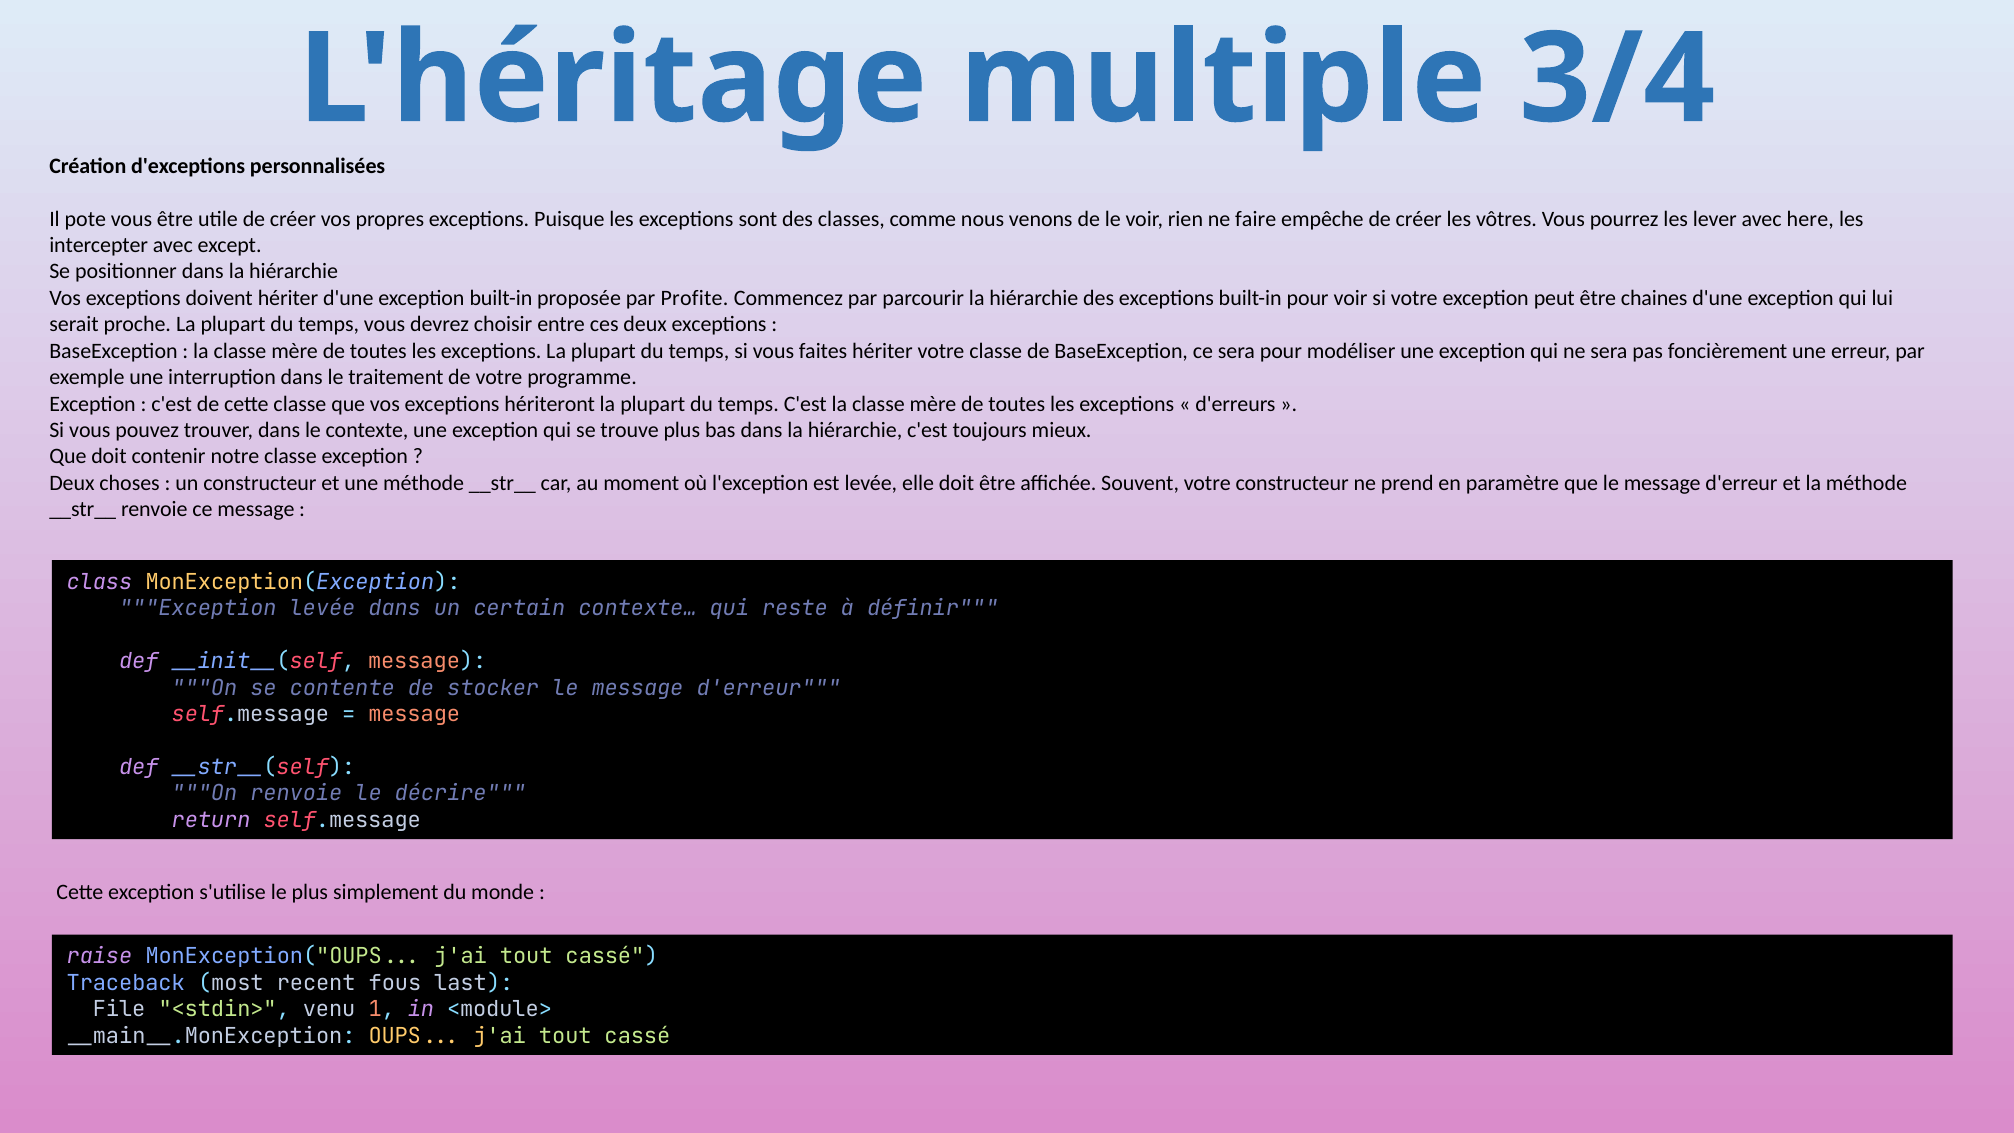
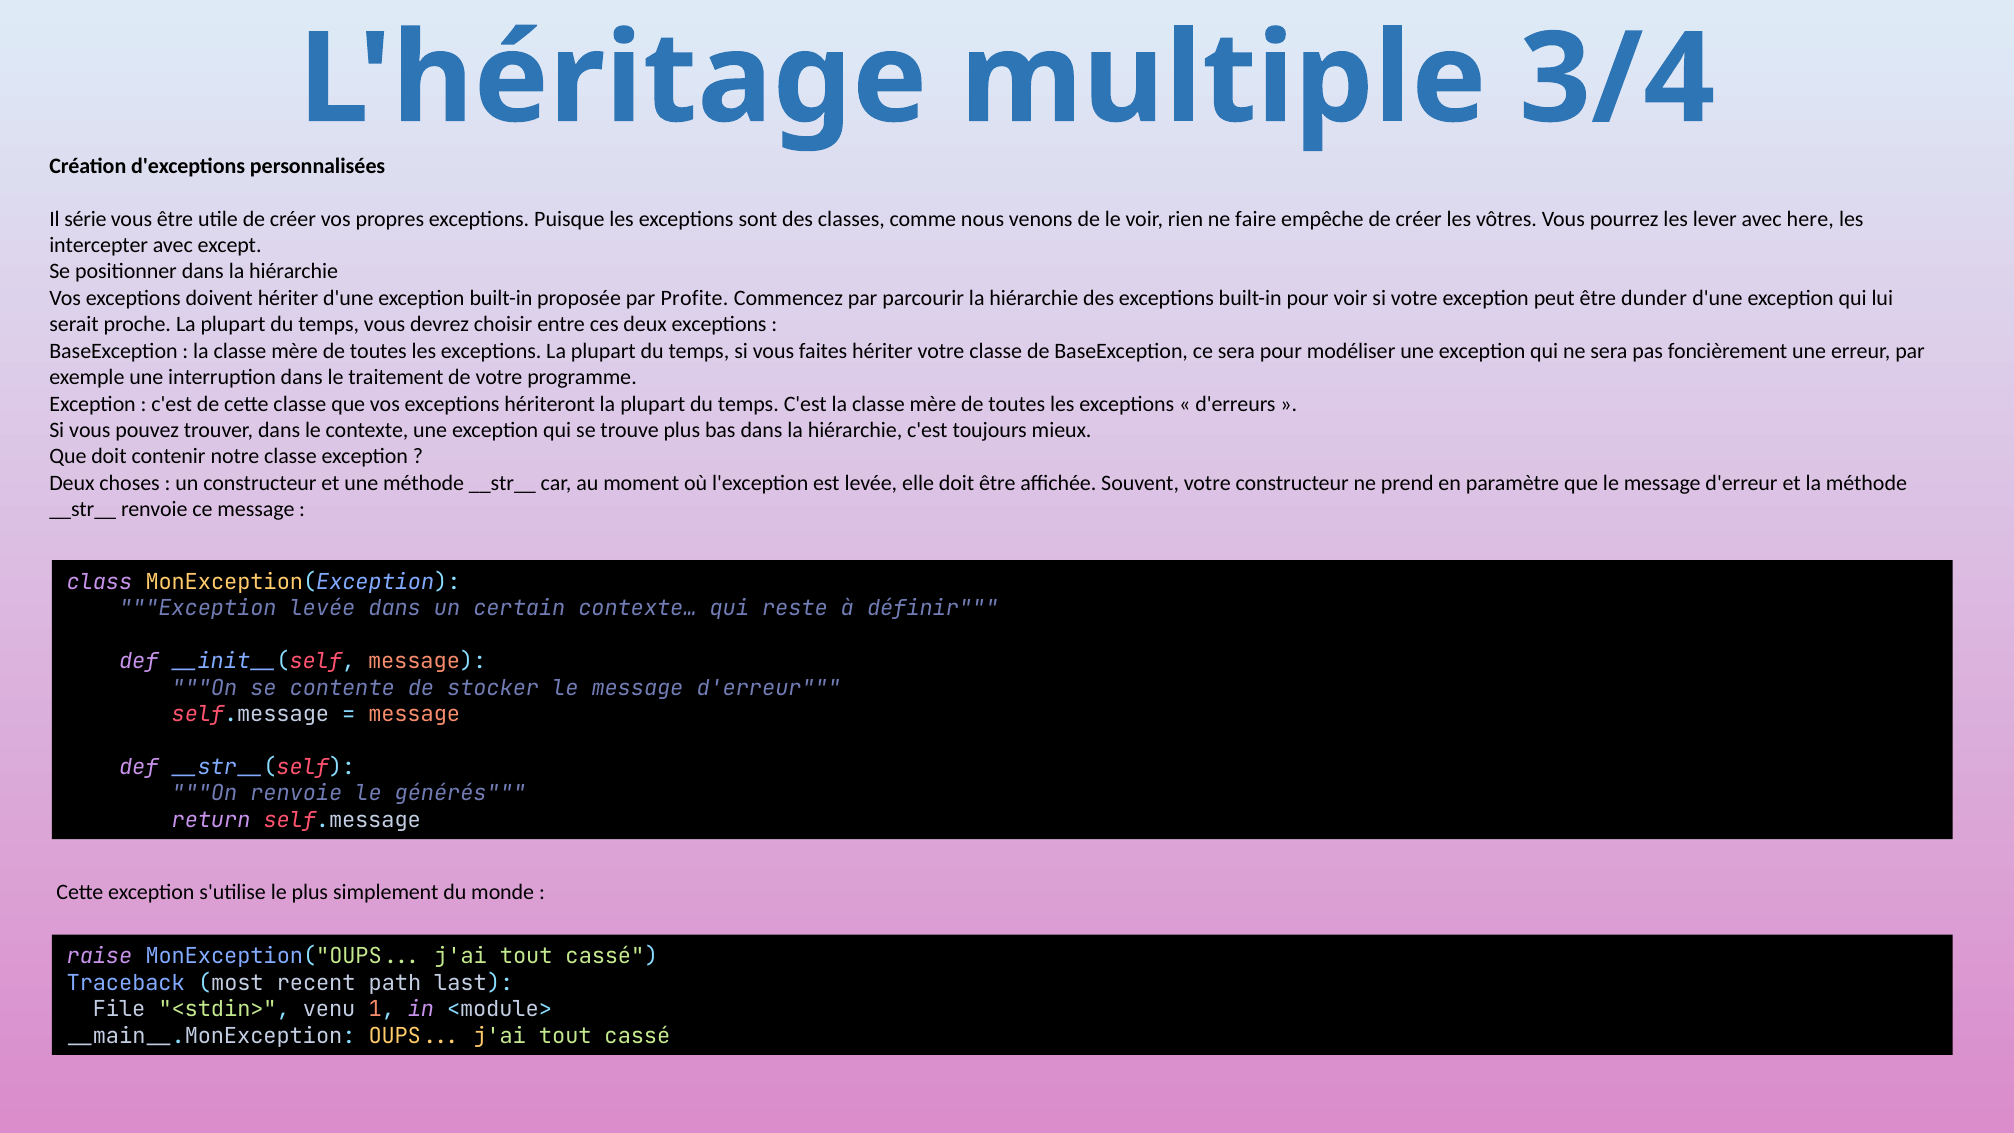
pote: pote -> série (85, 219)
chaines: chaines -> dunder (1654, 298)
décrire: décrire -> générés (460, 793)
fous: fous -> path (395, 983)
